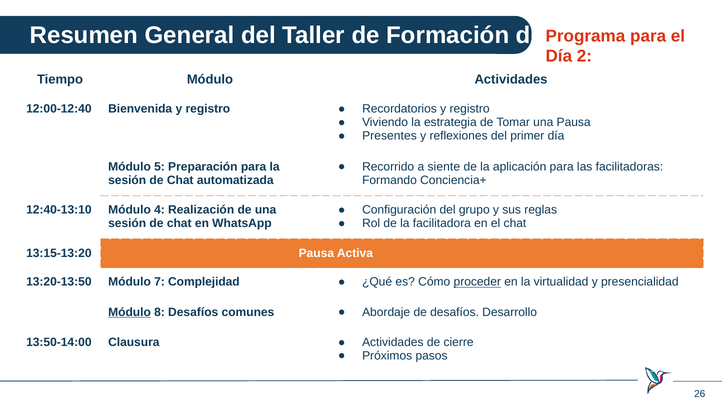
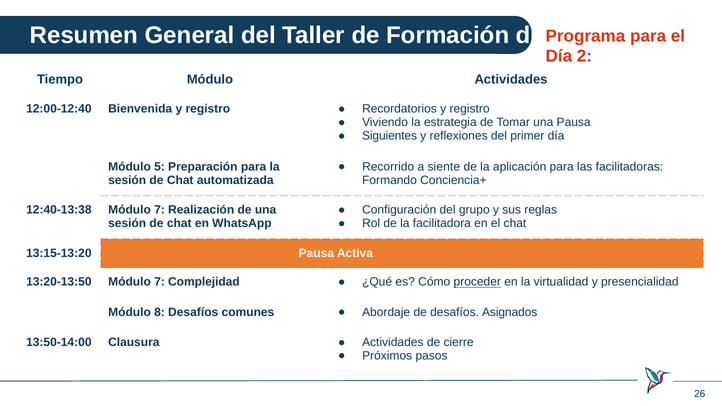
Presentes: Presentes -> Siguientes (390, 136)
12:40-13:10: 12:40-13:10 -> 12:40-13:38 (59, 210)
4: 4 -> 7 (160, 210)
Módulo underline: present -> none (130, 312)
Desarrollo: Desarrollo -> Asignados (510, 312)
